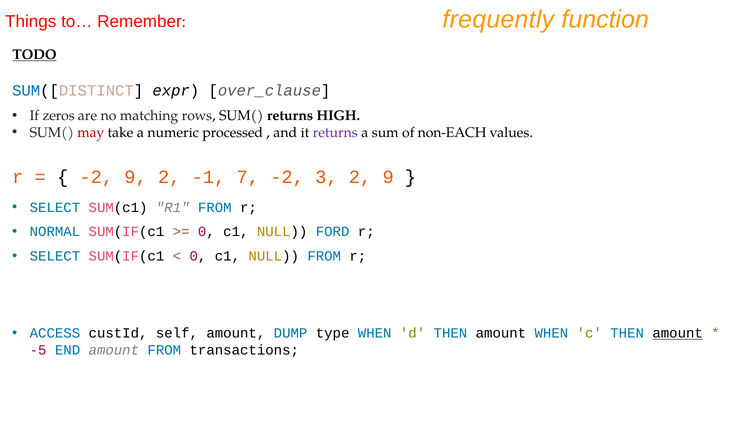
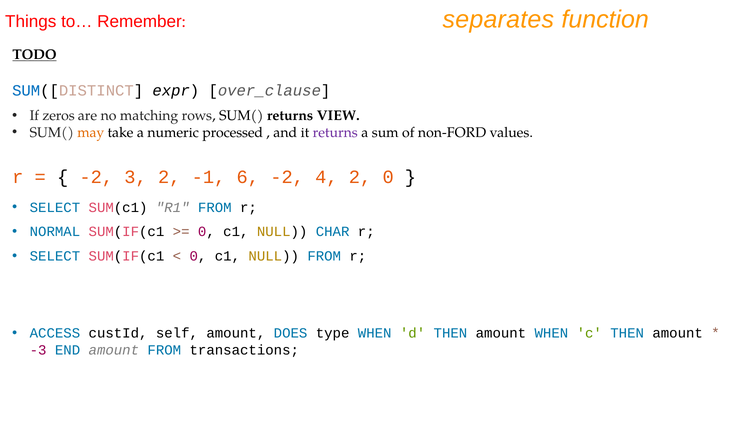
frequently: frequently -> separates (498, 19)
HIGH: HIGH -> VIEW (338, 116)
may colour: red -> orange (91, 132)
non-EACH: non-EACH -> non-FORD (452, 132)
-2 9: 9 -> 3 (136, 177)
7: 7 -> 6 (248, 177)
3: 3 -> 4 (326, 177)
2 9: 9 -> 0 (388, 177)
FORD: FORD -> CHAR (333, 232)
DUMP: DUMP -> DOES (291, 333)
amount underline: present -> none (678, 333)
-5: -5 -> -3 (38, 350)
